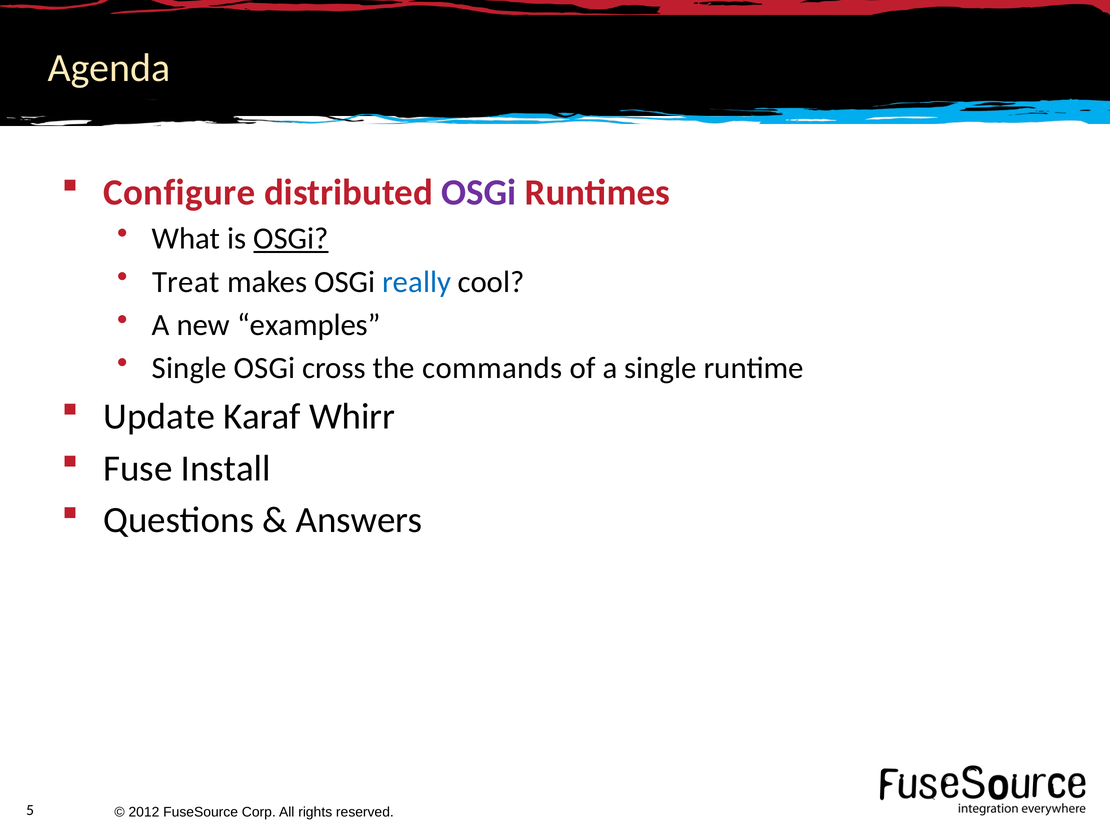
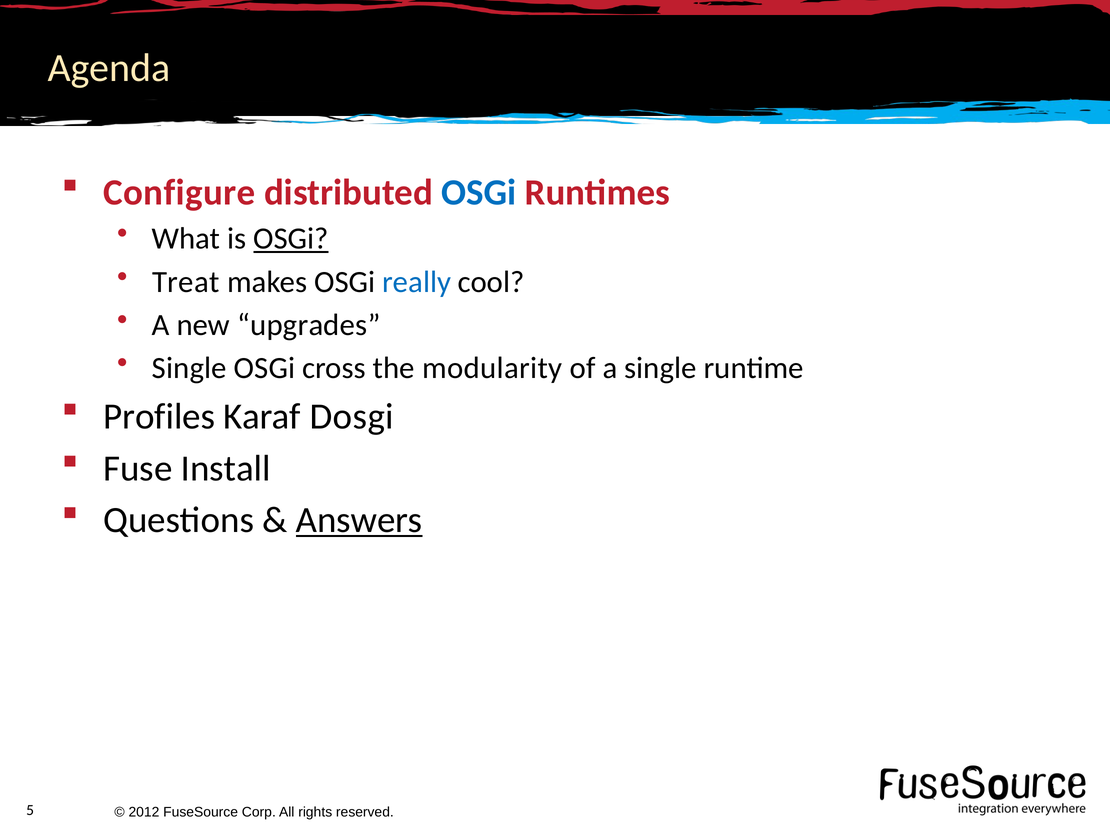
OSGi colour: purple -> blue (479, 192)
examples: examples -> upgrades (309, 325)
commands: commands -> modularity (492, 368)
Update: Update -> Profiles (159, 417)
Whirr: Whirr -> Dosgi (352, 417)
Answers underline: none -> present (359, 520)
